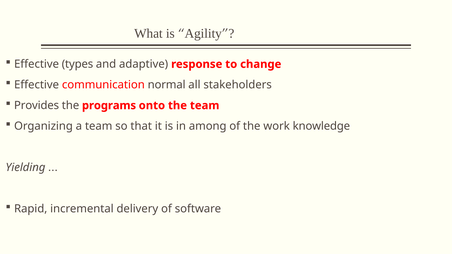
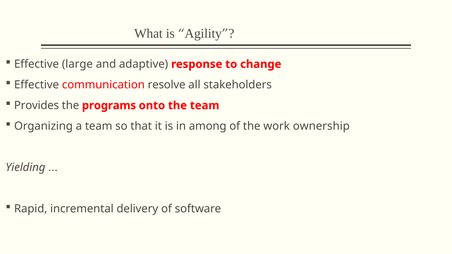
types: types -> large (77, 64)
normal: normal -> resolve (167, 85)
knowledge: knowledge -> ownership (321, 126)
